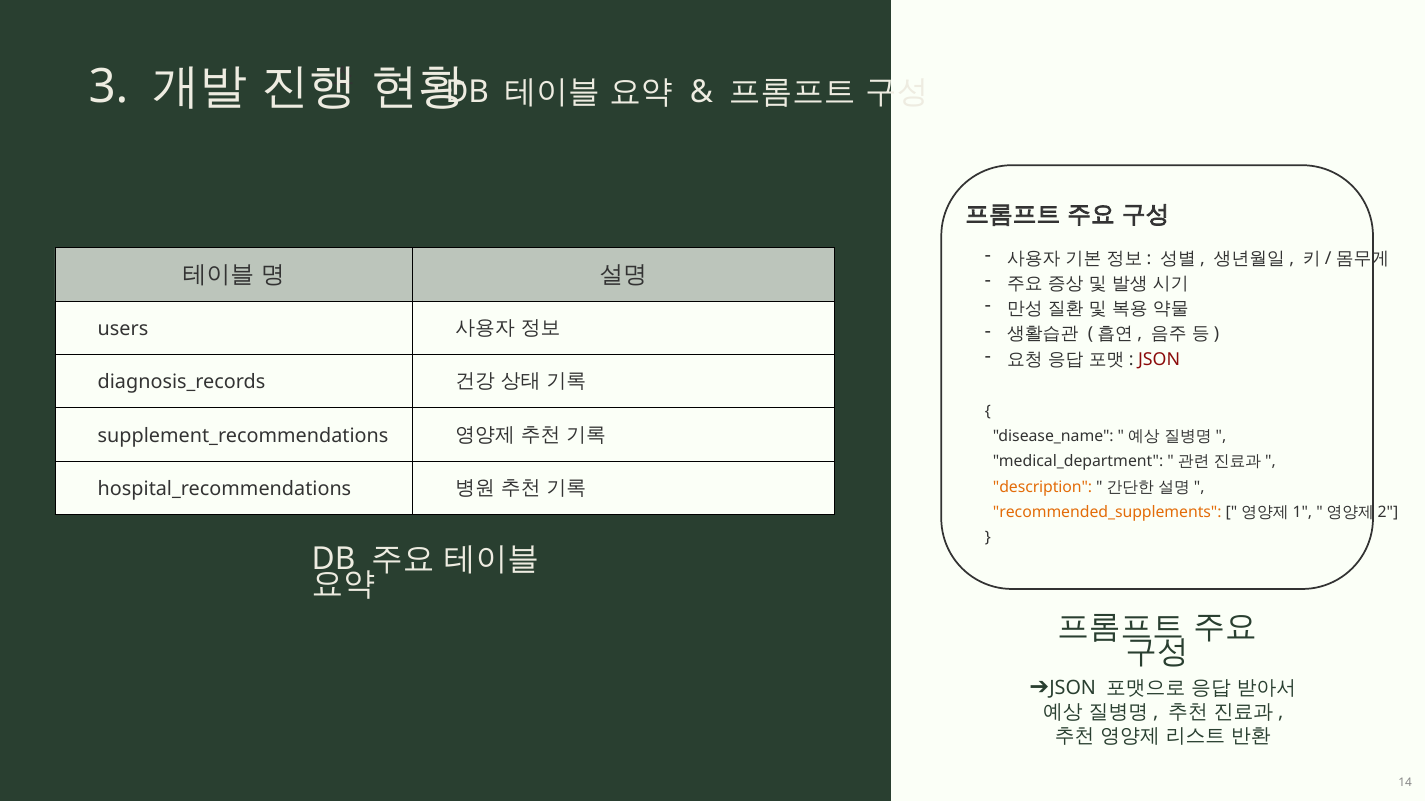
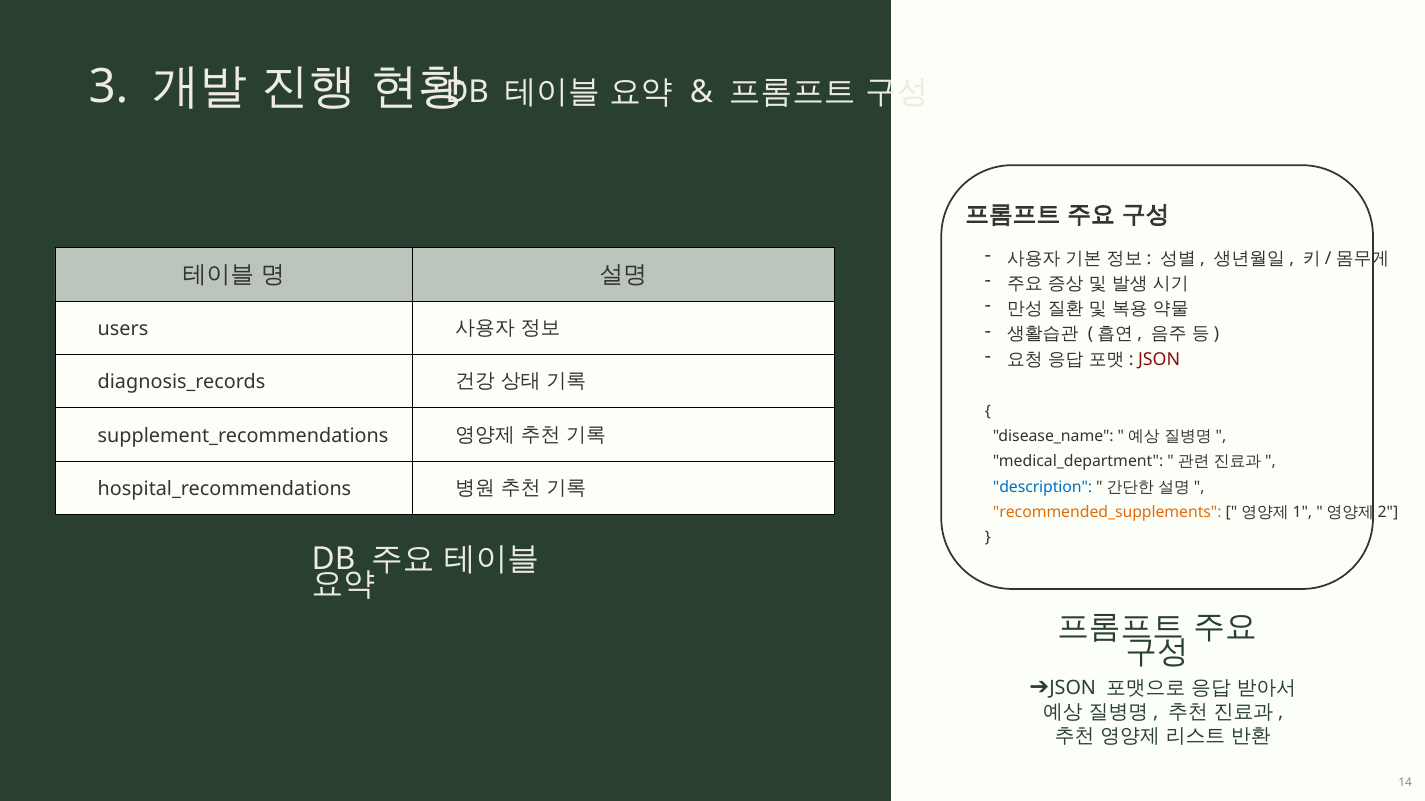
description colour: orange -> blue (1043, 487)
